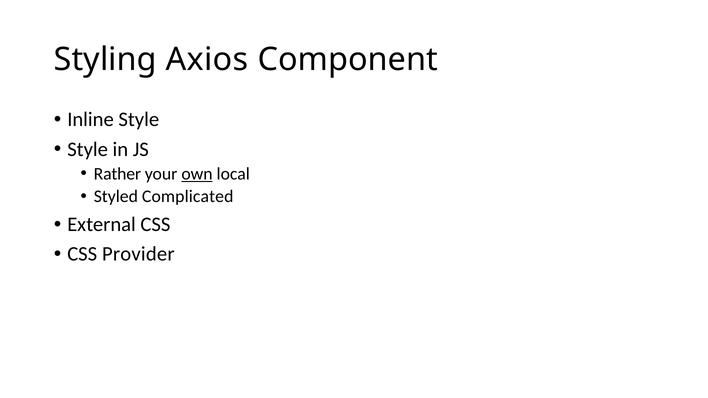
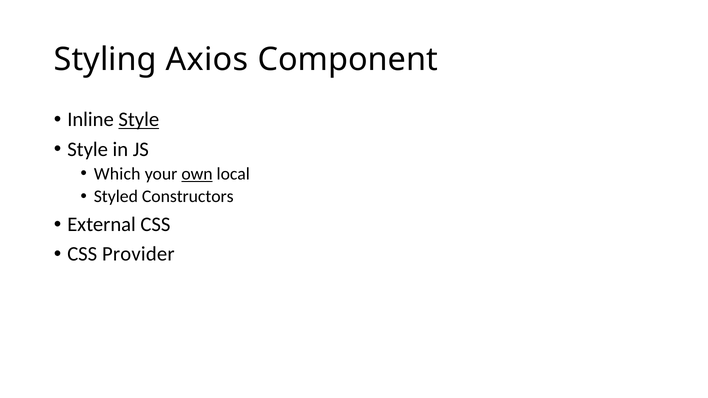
Style underline: none -> present (139, 120)
Rather: Rather -> Which (117, 174)
Complicated: Complicated -> Constructors (188, 197)
